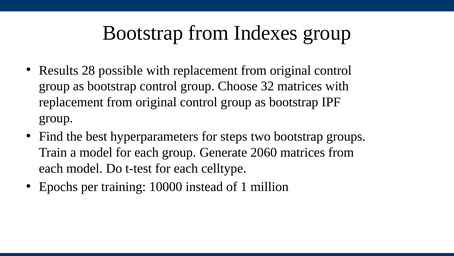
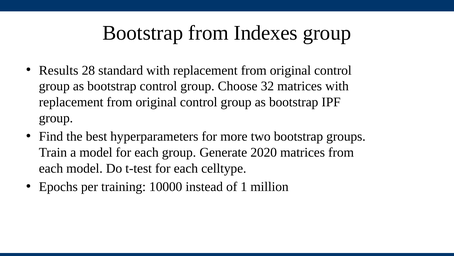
possible: possible -> standard (121, 70)
steps: steps -> more (234, 136)
2060: 2060 -> 2020 (264, 152)
